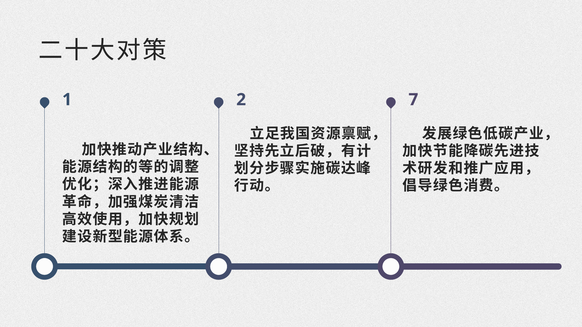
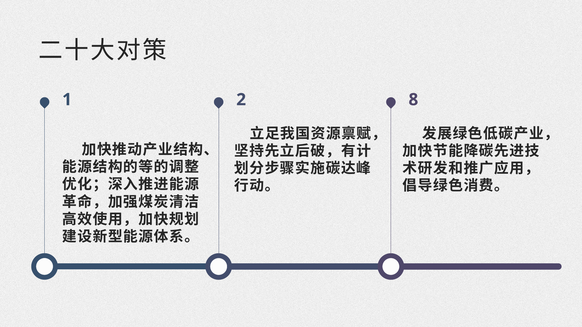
7: 7 -> 8 (413, 100)
